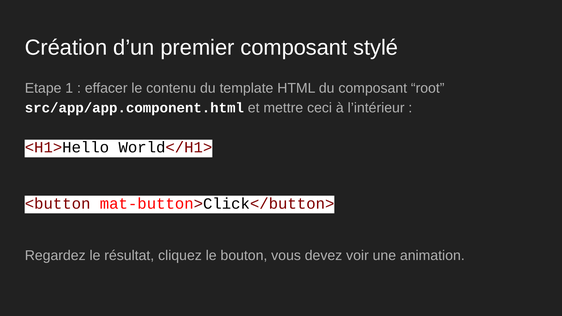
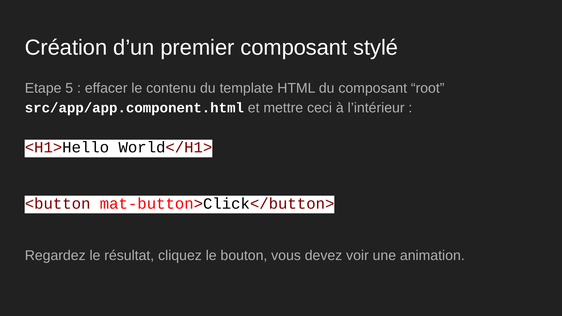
1: 1 -> 5 (69, 88)
